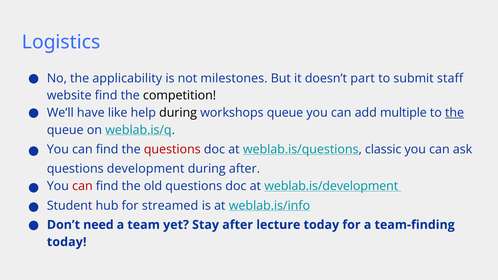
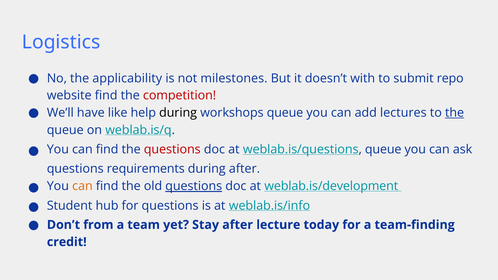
part: part -> with (363, 78)
staff: staff -> repo (450, 78)
competition colour: black -> red (180, 95)
multiple: multiple -> lectures (403, 113)
weblab.is/questions classic: classic -> queue (383, 150)
development: development -> requirements (146, 169)
can colour: red -> orange (82, 186)
questions underline: none -> present (194, 186)
for streamed: streamed -> questions (170, 206)
need: need -> from (98, 225)
today: today -> credit (67, 242)
